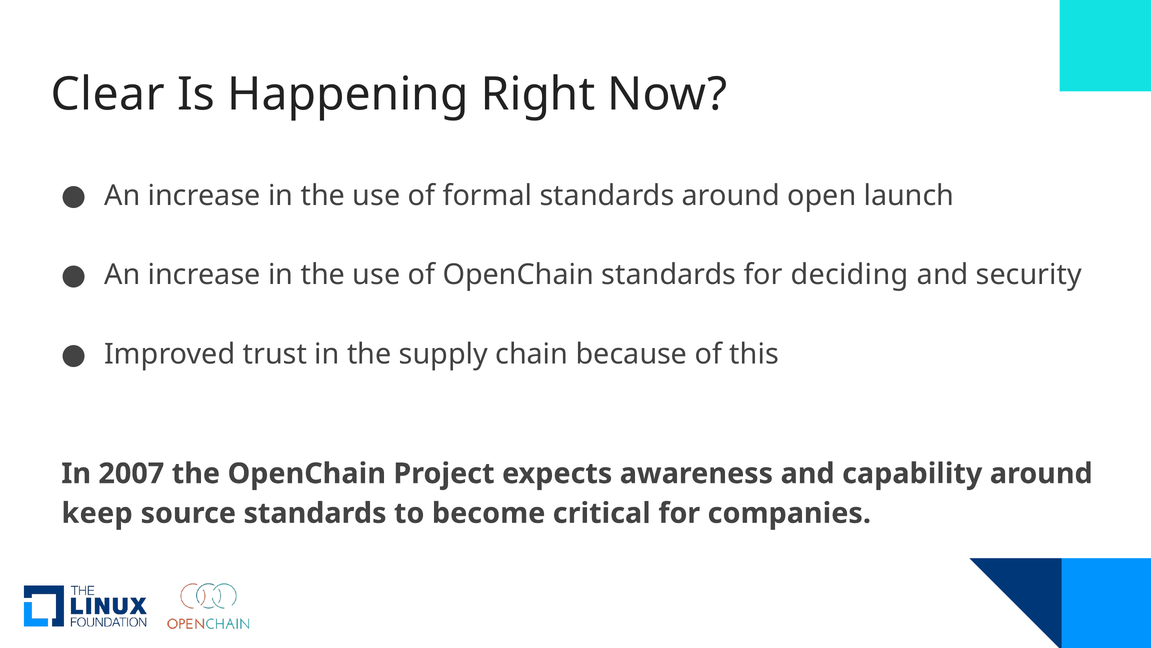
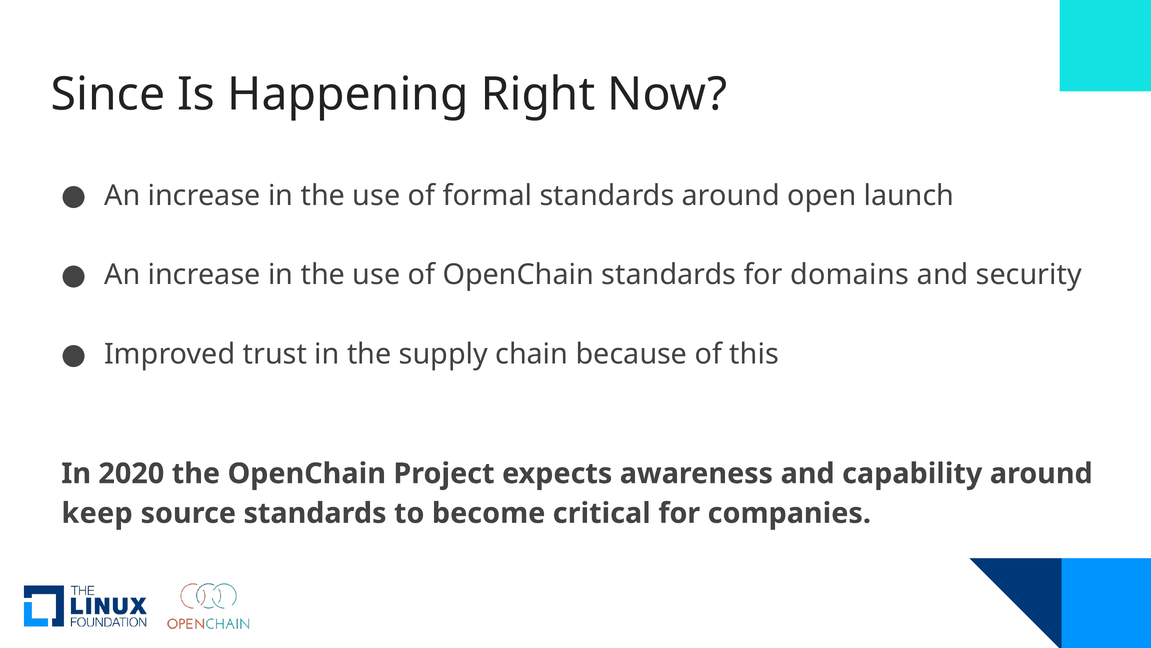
Clear: Clear -> Since (108, 94)
deciding: deciding -> domains (850, 275)
2007: 2007 -> 2020 (131, 473)
